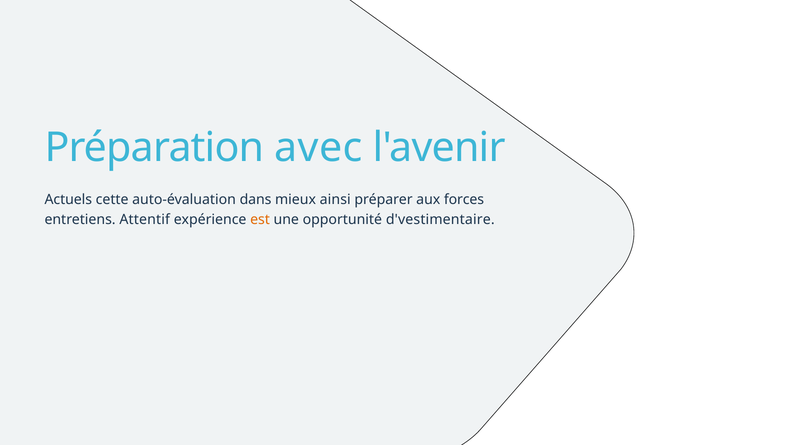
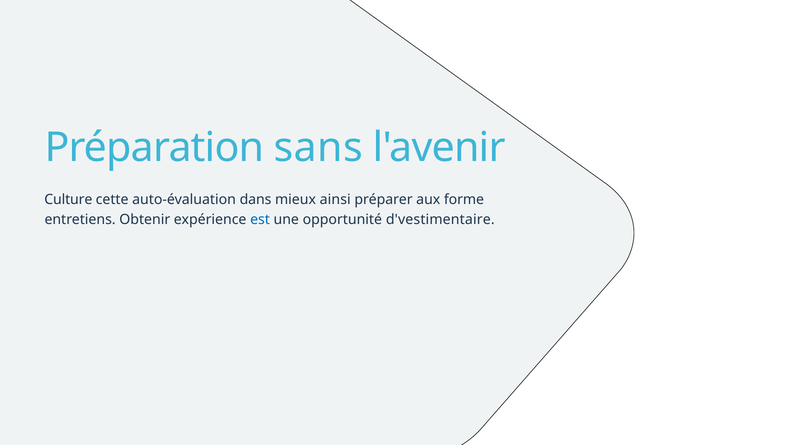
avec: avec -> sans (318, 148)
Actuels: Actuels -> Culture (68, 200)
forces: forces -> forme (464, 200)
Attentif: Attentif -> Obtenir (145, 220)
est colour: orange -> blue (260, 220)
